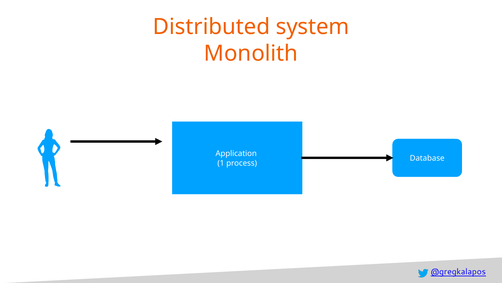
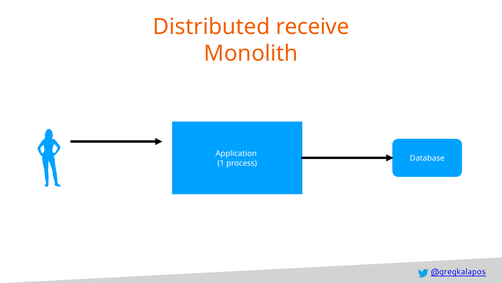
system: system -> receive (313, 27)
